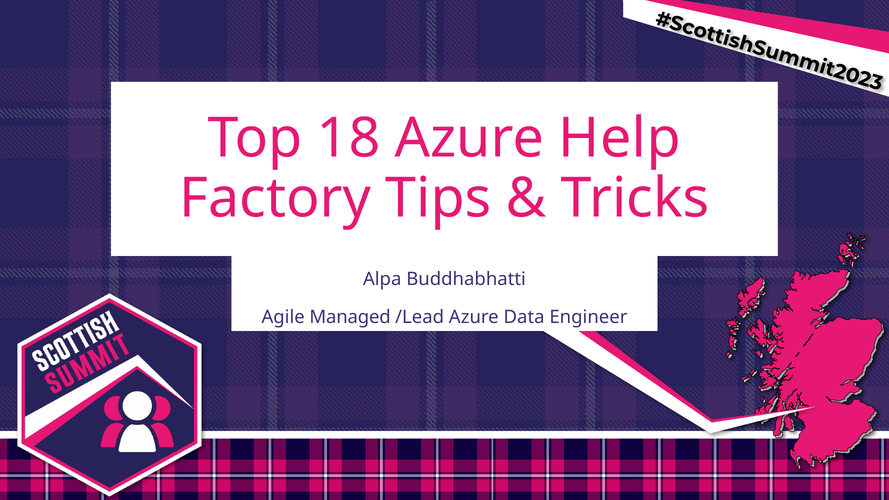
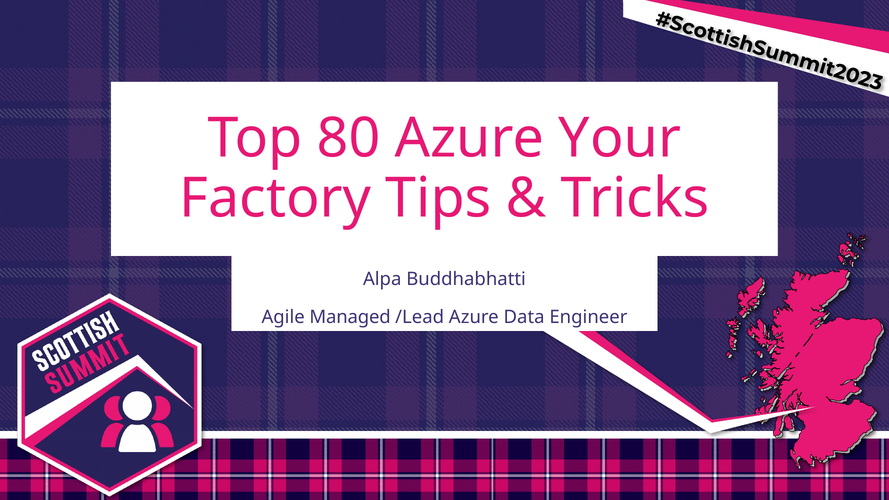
18: 18 -> 80 (349, 139)
Help: Help -> Your (620, 139)
